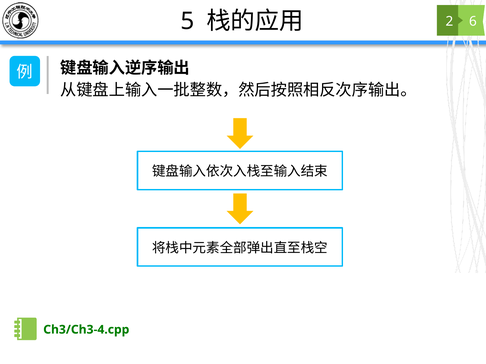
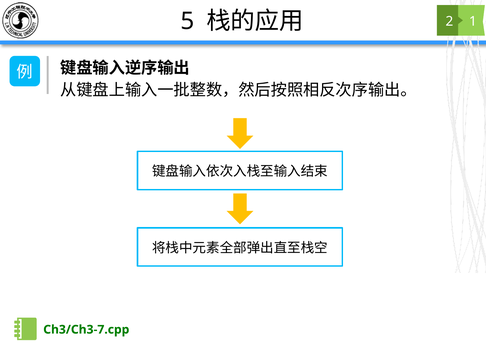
6: 6 -> 1 (473, 21)
Ch3/Ch3-4.cpp: Ch3/Ch3-4.cpp -> Ch3/Ch3-7.cpp (86, 330)
